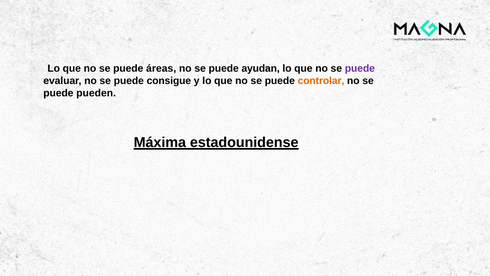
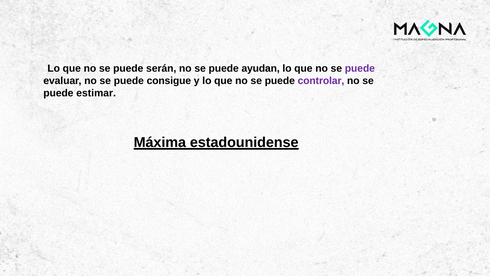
áreas: áreas -> serán (161, 68)
controlar colour: orange -> purple (321, 81)
pueden: pueden -> estimar (96, 93)
